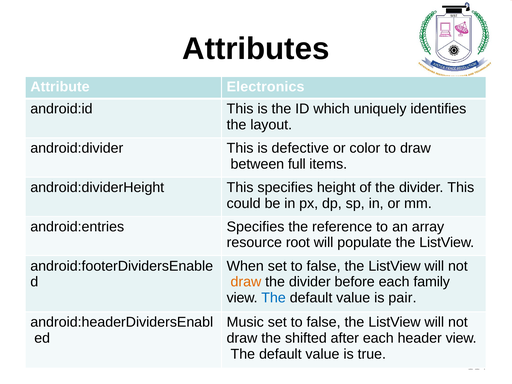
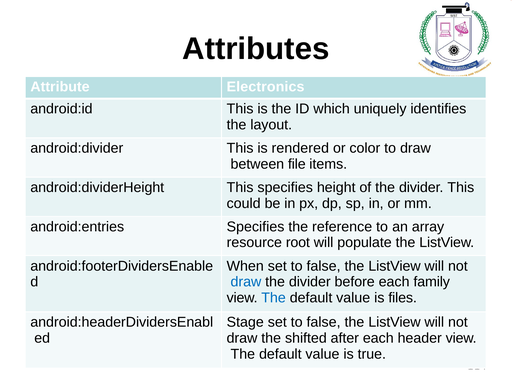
defective: defective -> rendered (300, 148)
full: full -> file (297, 164)
draw colour: orange -> blue (246, 282)
pair: pair -> files (403, 298)
Music: Music -> Stage (245, 322)
